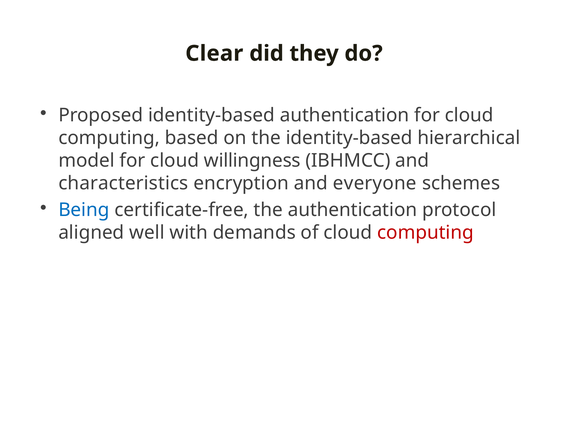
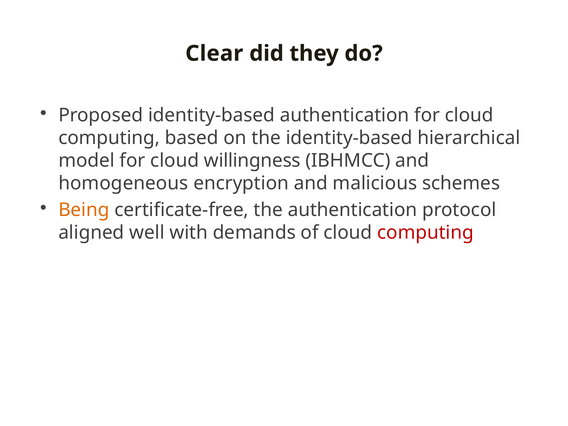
characteristics: characteristics -> homogeneous (123, 183)
everyone: everyone -> malicious (375, 183)
Being colour: blue -> orange (84, 210)
